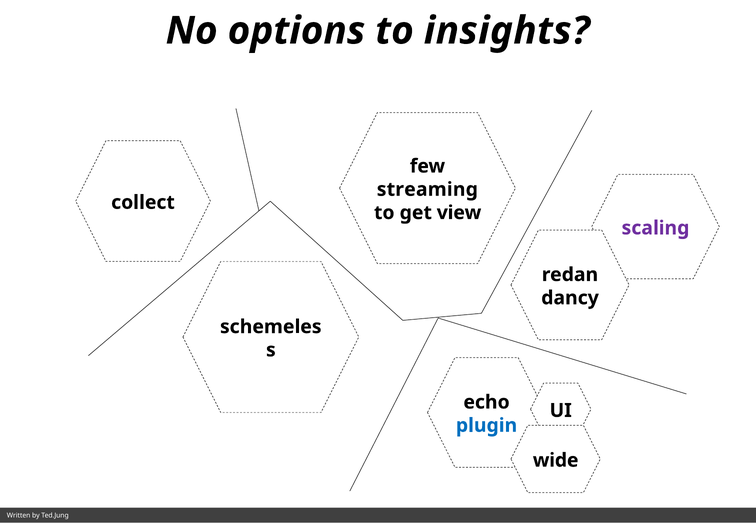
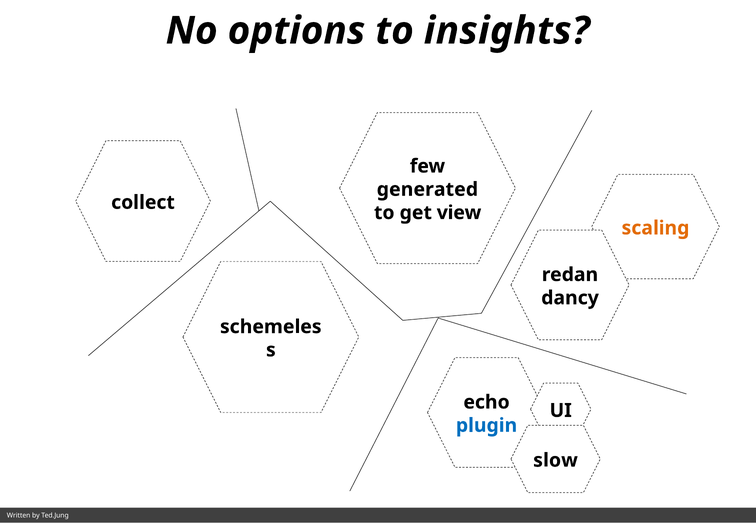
streaming: streaming -> generated (427, 190)
scaling colour: purple -> orange (655, 228)
wide: wide -> slow (555, 461)
